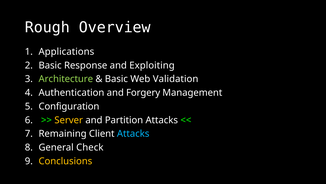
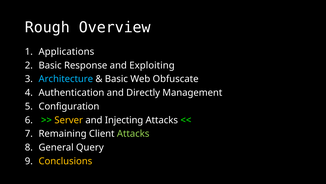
Architecture colour: light green -> light blue (66, 79)
Validation: Validation -> Obfuscate (176, 79)
Forgery: Forgery -> Directly (143, 92)
Partition: Partition -> Injecting (124, 120)
Attacks colour: light blue -> light green (133, 133)
Check: Check -> Query (90, 147)
